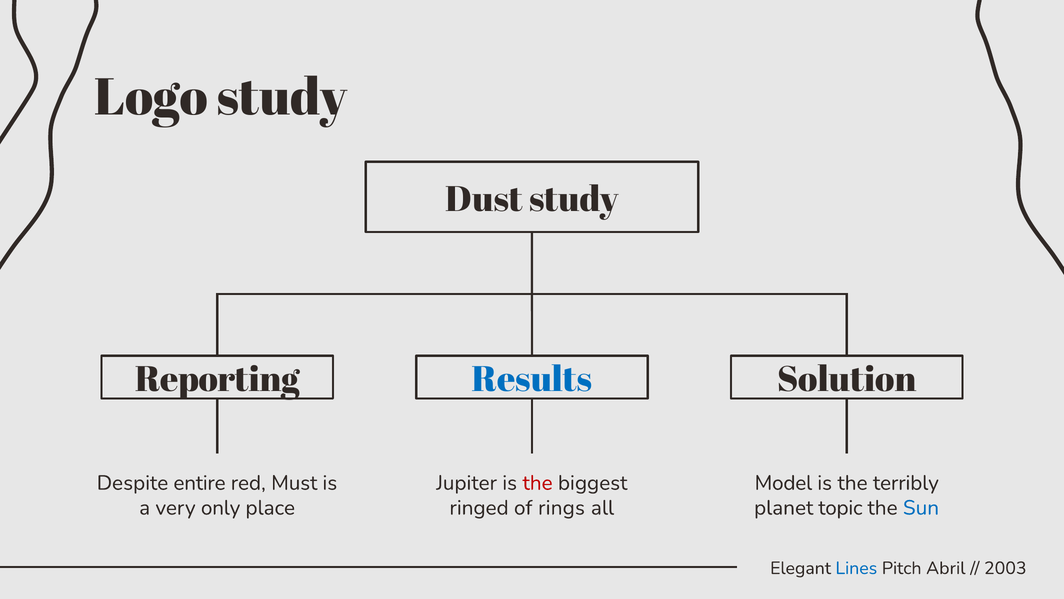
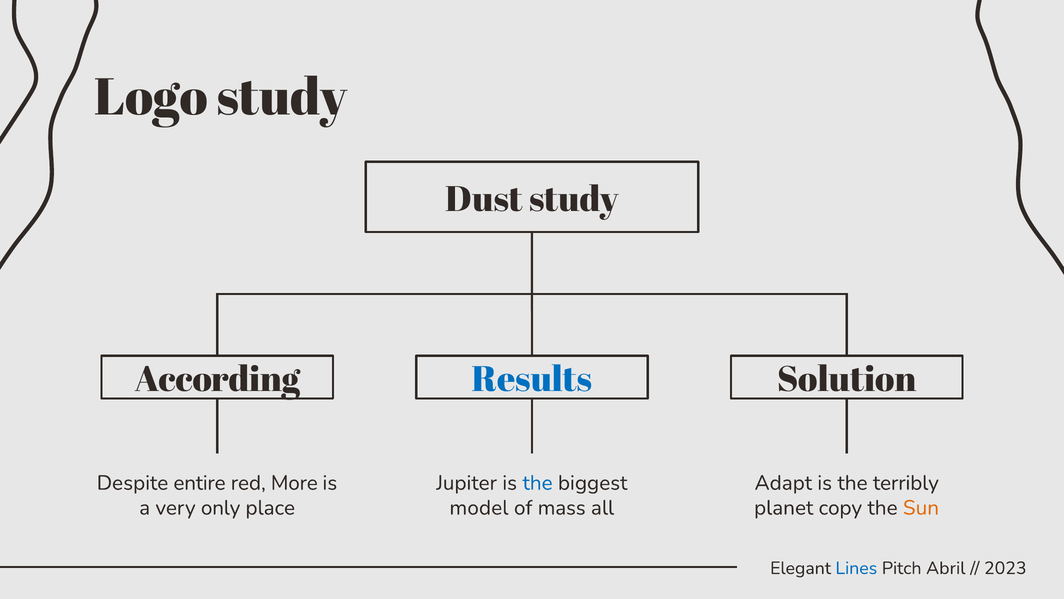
Reporting: Reporting -> According (217, 379)
Must: Must -> More (294, 483)
the colour: red -> blue (538, 483)
Model: Model -> Adapt (783, 483)
ringed: ringed -> model (479, 507)
rings: rings -> mass (562, 507)
topic: topic -> copy (840, 507)
Sun colour: blue -> orange (921, 507)
2003: 2003 -> 2023 (1005, 568)
